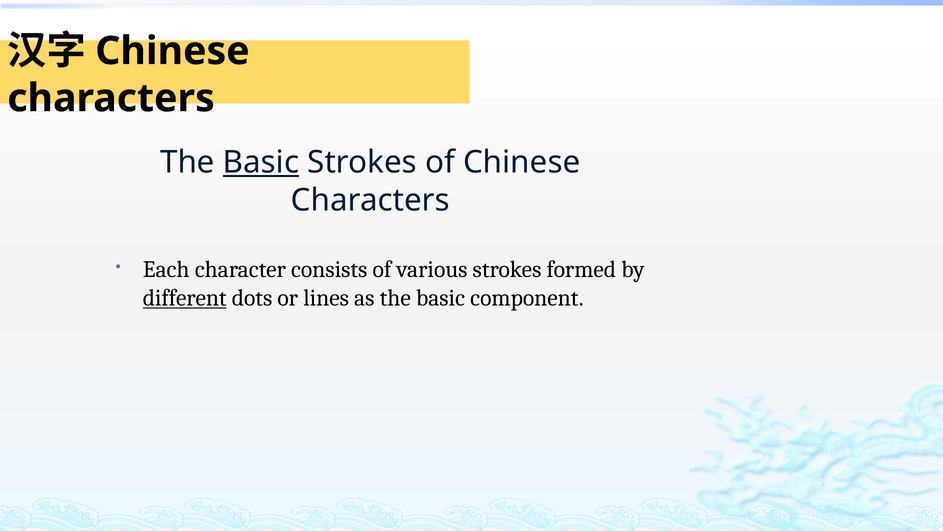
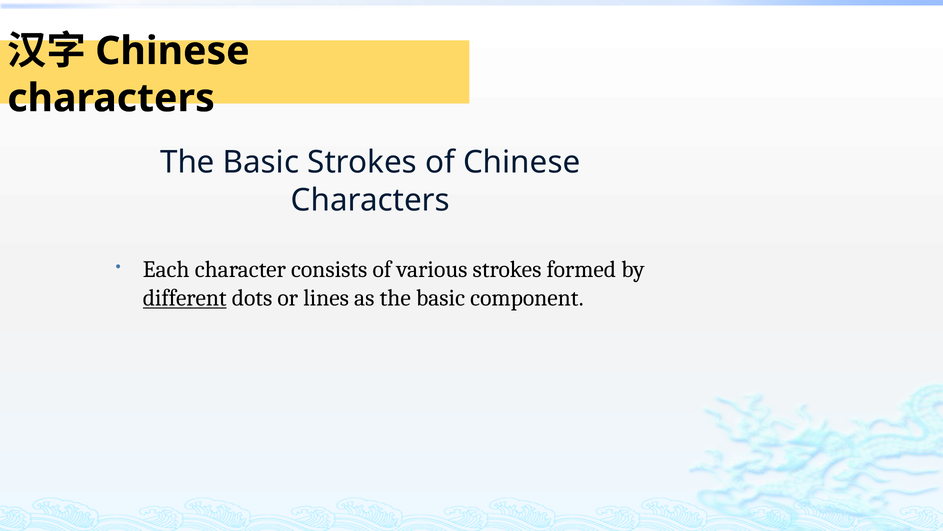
Basic underline: present -> none (261, 162)
